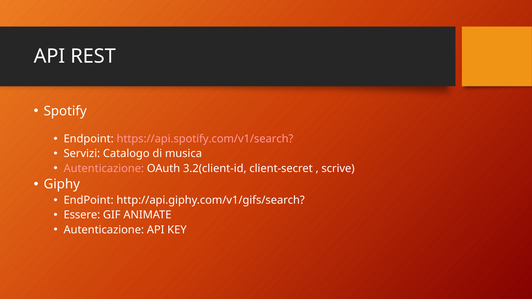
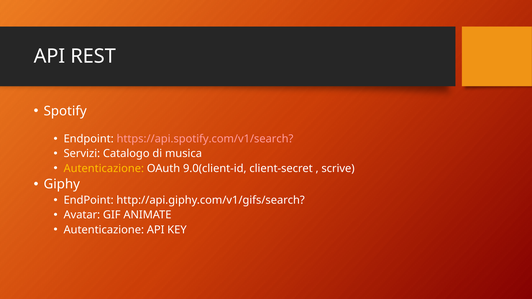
Autenticazione colour: pink -> yellow (104, 169)
3.2(client-id: 3.2(client-id -> 9.0(client-id (215, 169)
Essere: Essere -> Avatar (82, 215)
